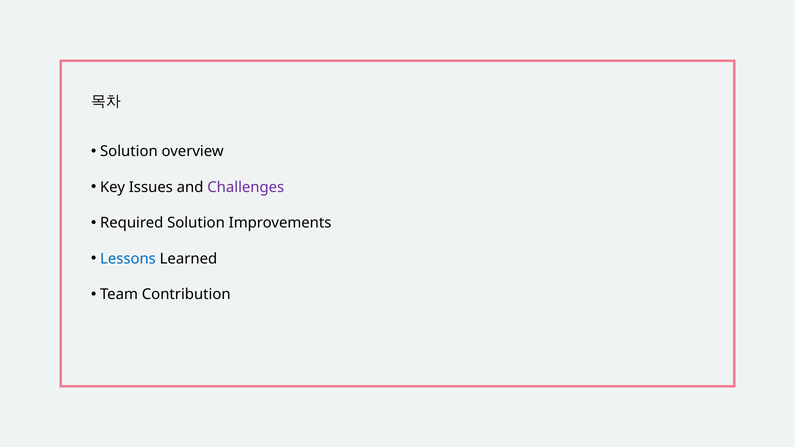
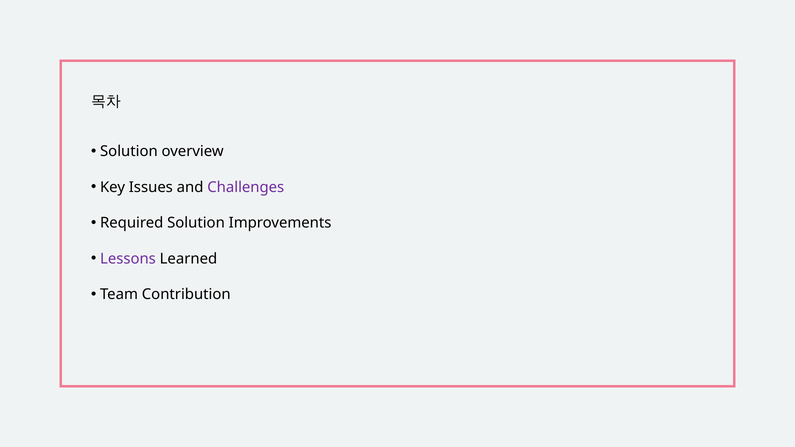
Lessons colour: blue -> purple (128, 259)
